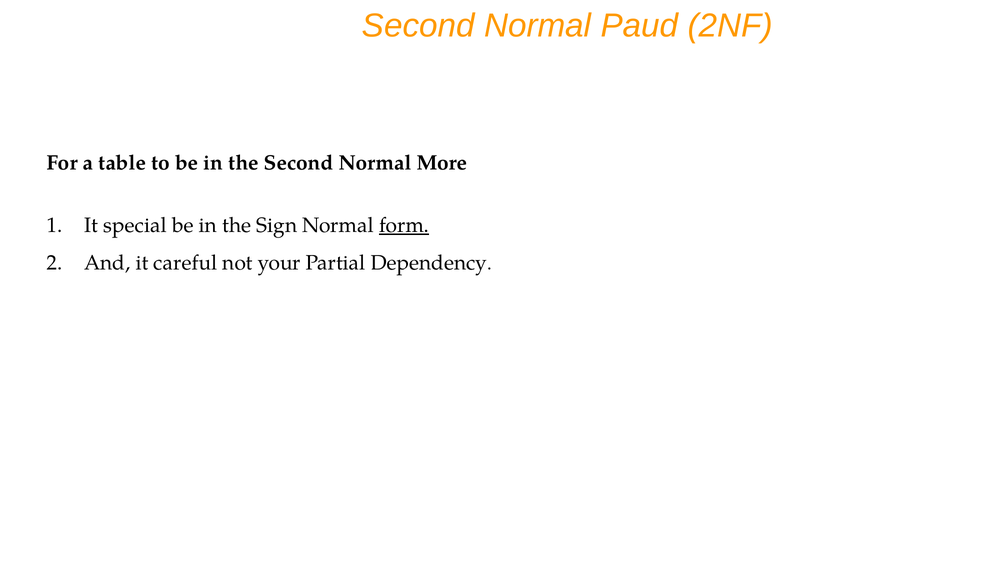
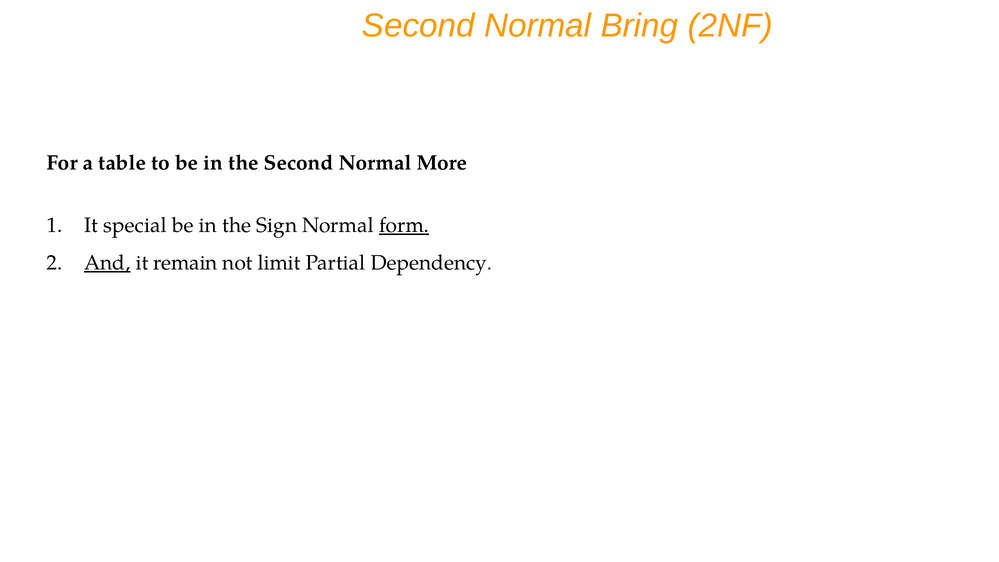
Paud: Paud -> Bring (639, 26)
And underline: none -> present (107, 263)
careful: careful -> remain (185, 263)
your: your -> limit (279, 263)
